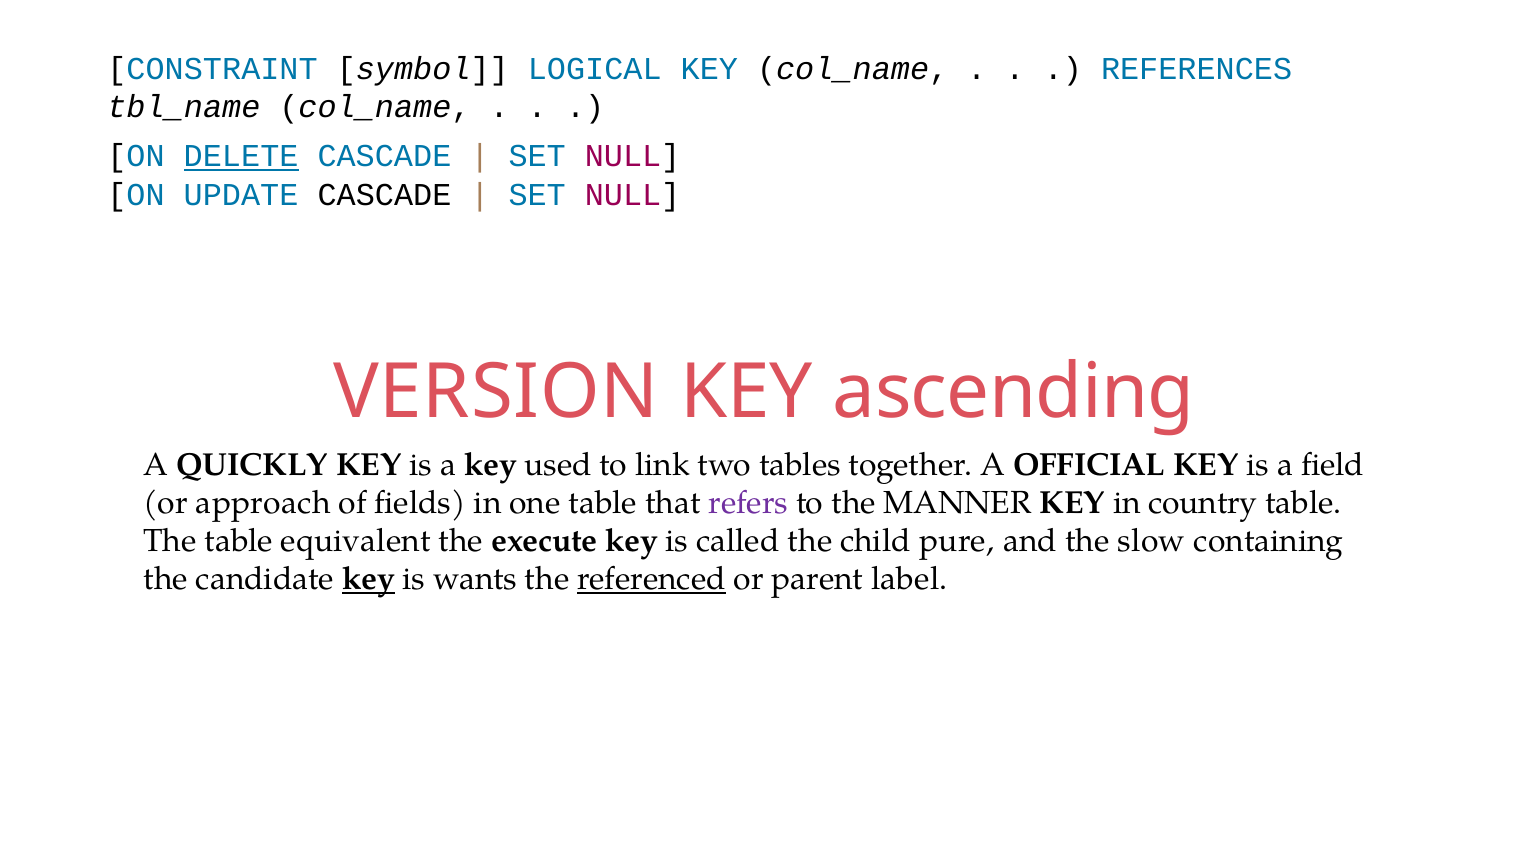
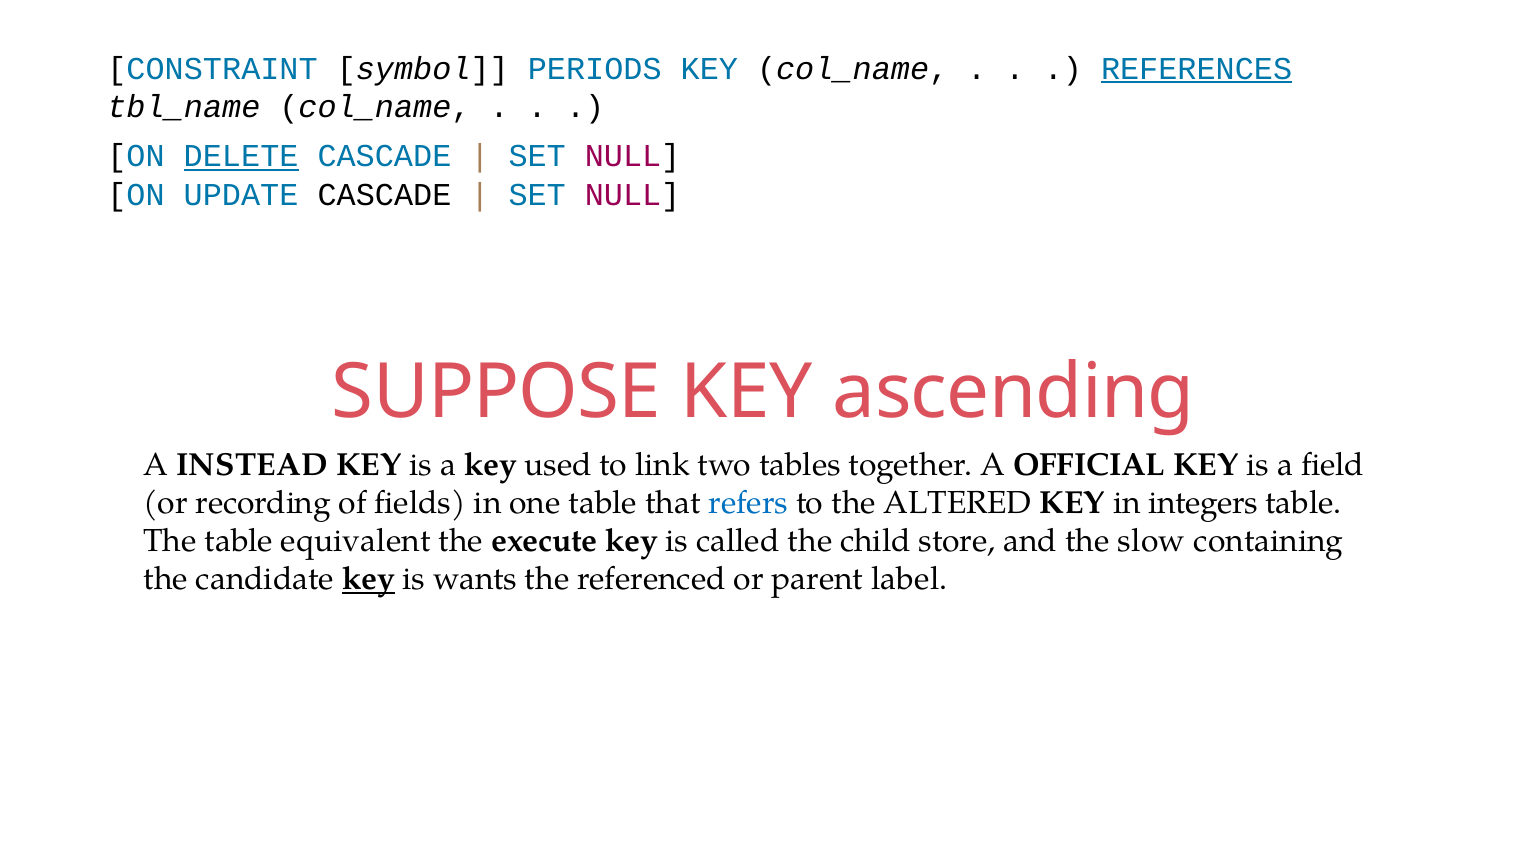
LOGICAL: LOGICAL -> PERIODS (595, 69)
REFERENCES underline: none -> present (1197, 69)
VERSION: VERSION -> SUPPOSE (497, 392)
QUICKLY: QUICKLY -> INSTEAD (252, 465)
approach: approach -> recording (263, 503)
refers colour: purple -> blue (748, 503)
MANNER: MANNER -> ALTERED (958, 503)
country: country -> integers (1203, 503)
pure: pure -> store (957, 541)
referenced underline: present -> none (651, 579)
